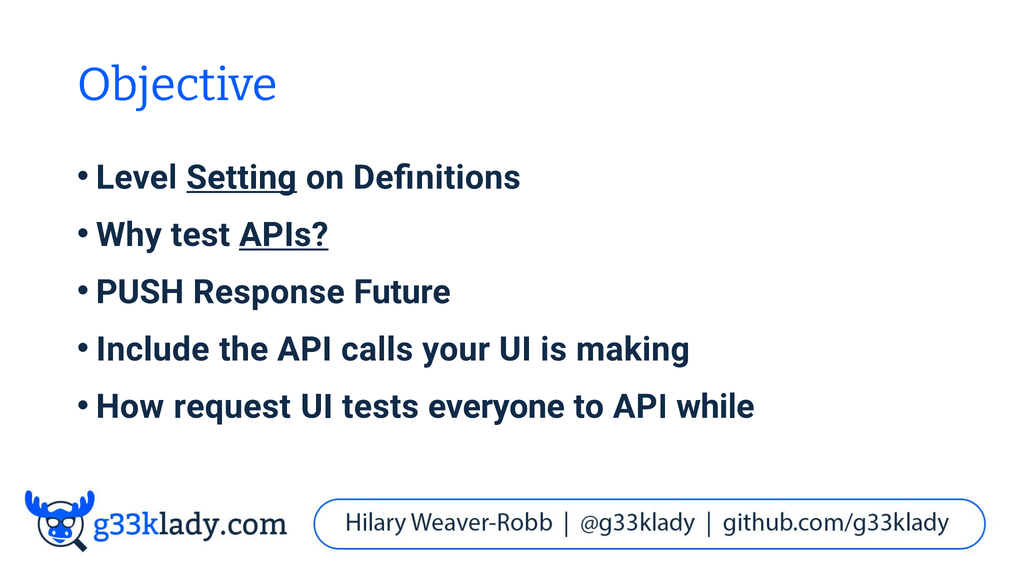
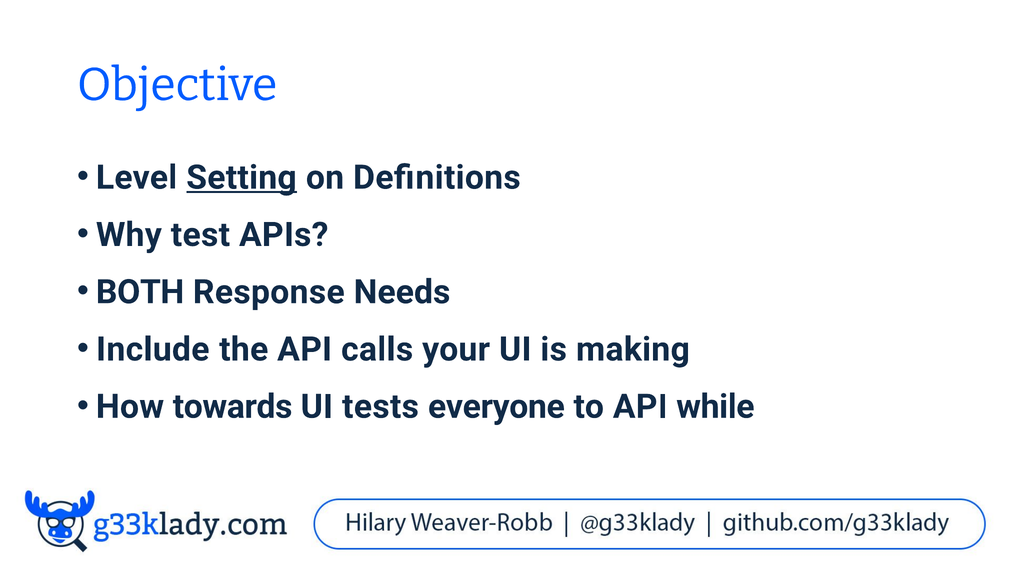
APIs underline: present -> none (284, 235)
PUSH: PUSH -> BOTH (140, 292)
Future: Future -> Needs (402, 292)
request: request -> towards (233, 407)
